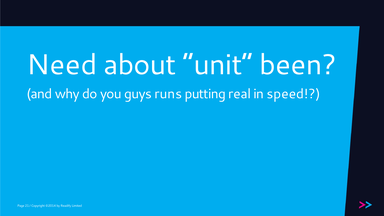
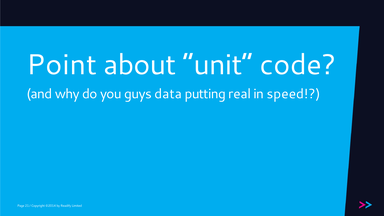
Need: Need -> Point (62, 65)
been: been -> code (298, 65)
runs: runs -> data (168, 94)
